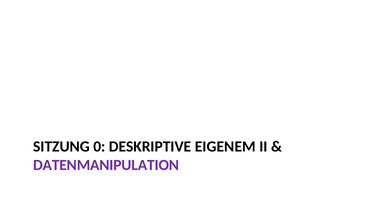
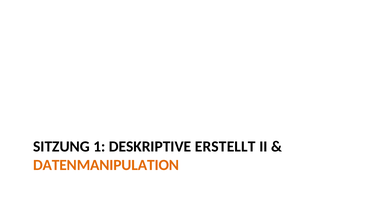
0: 0 -> 1 (99, 147)
EIGENEM: EIGENEM -> ERSTELLT (225, 147)
DATENMANIPULATION colour: purple -> orange (106, 165)
